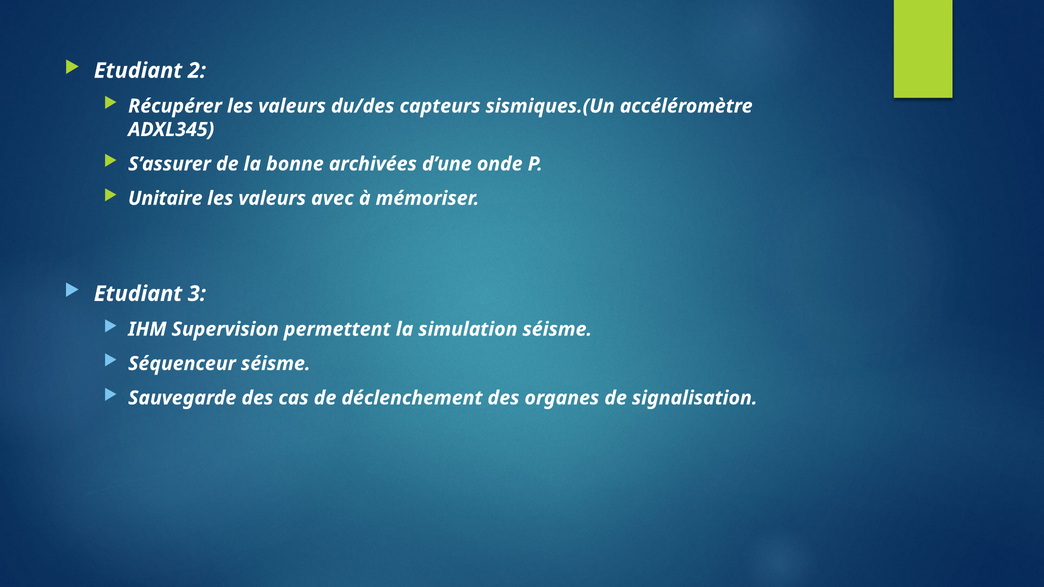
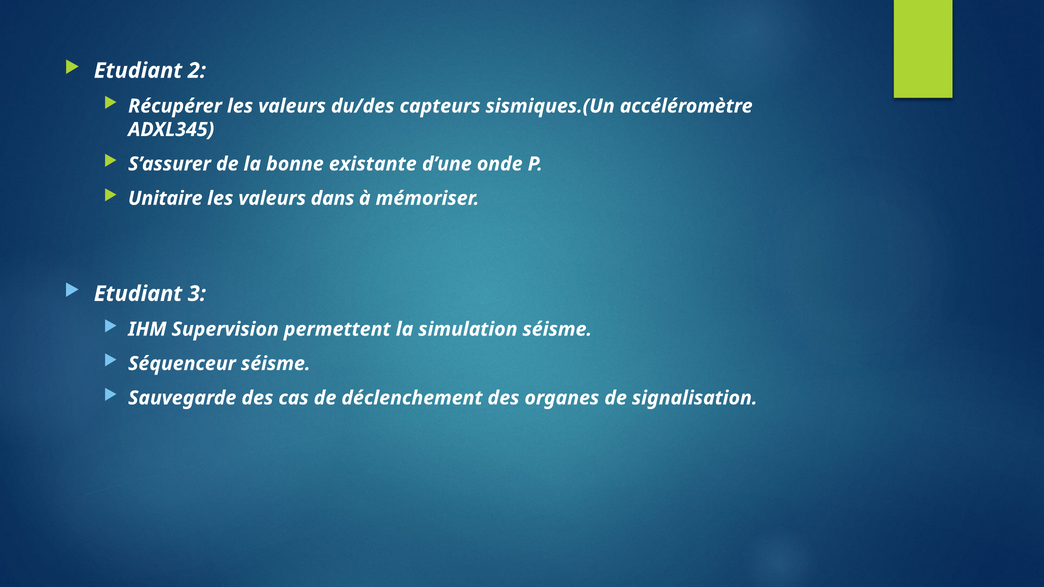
archivées: archivées -> existante (373, 164)
avec: avec -> dans (333, 198)
